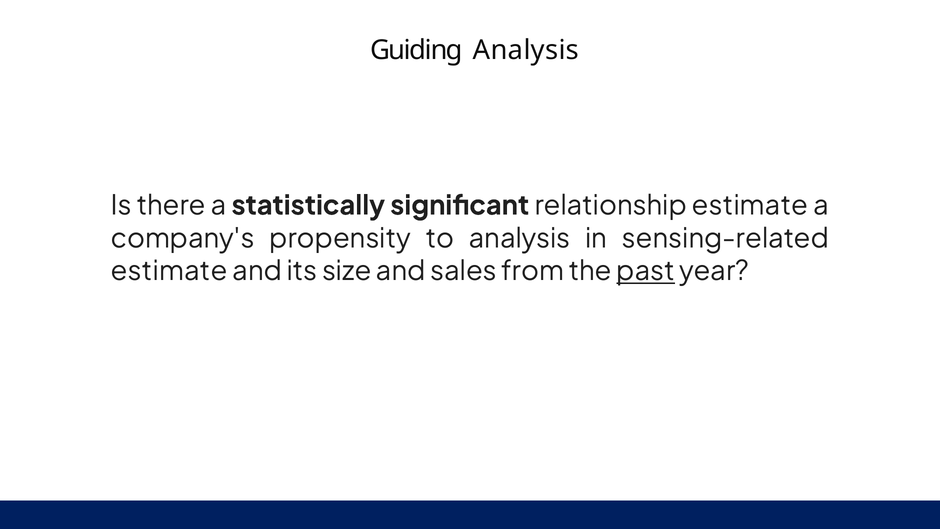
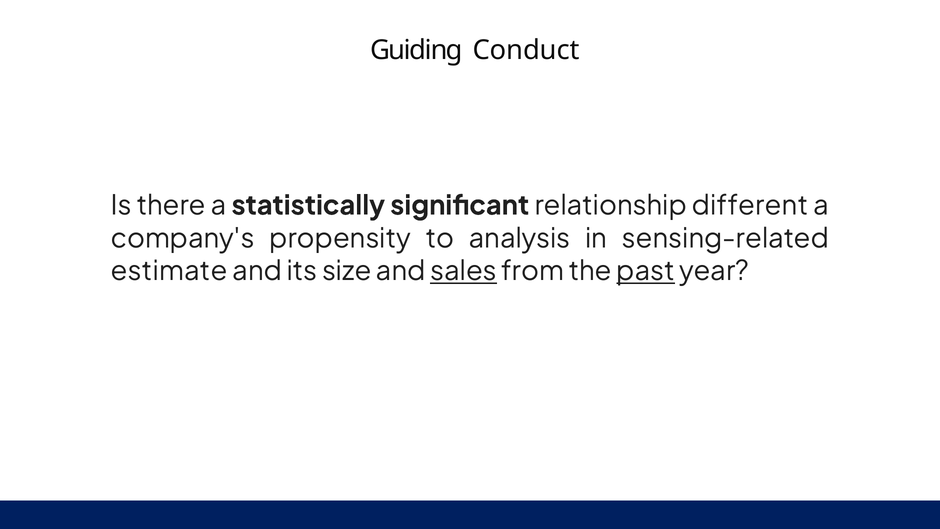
Guiding Analysis: Analysis -> Conduct (526, 50)
relationship estimate: estimate -> different (750, 205)
sales underline: none -> present (463, 271)
